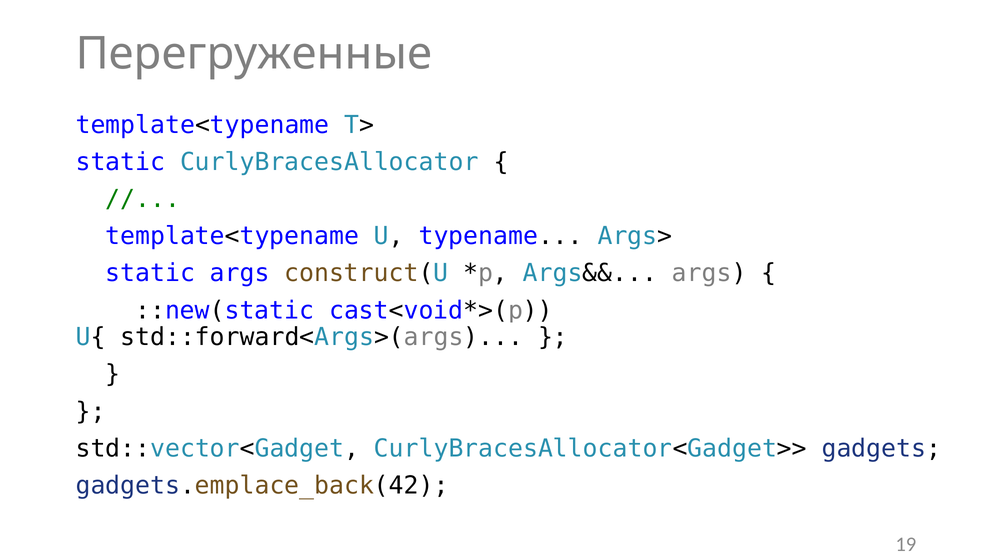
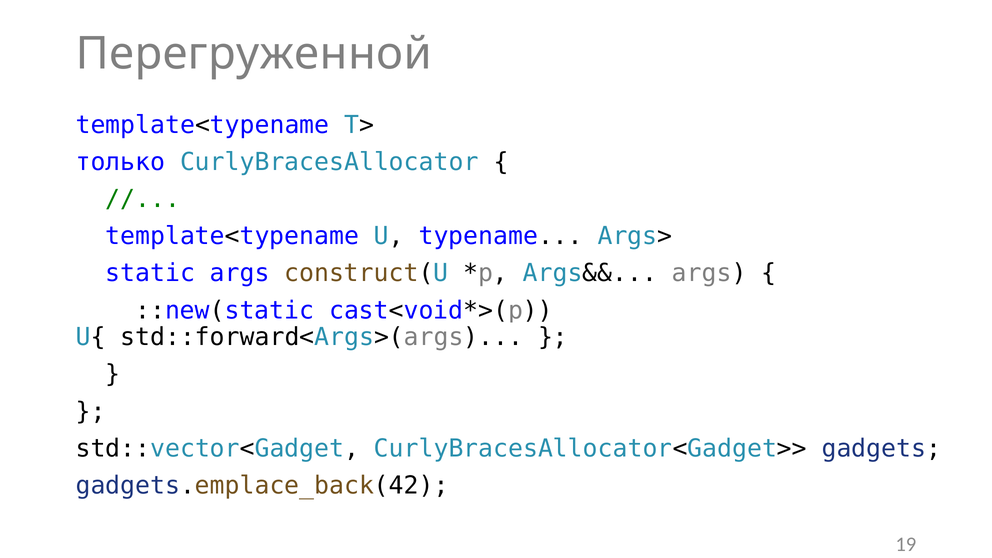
Перегруженные: Перегруженные -> Перегруженной (254, 54)
static: static -> только (120, 162)
